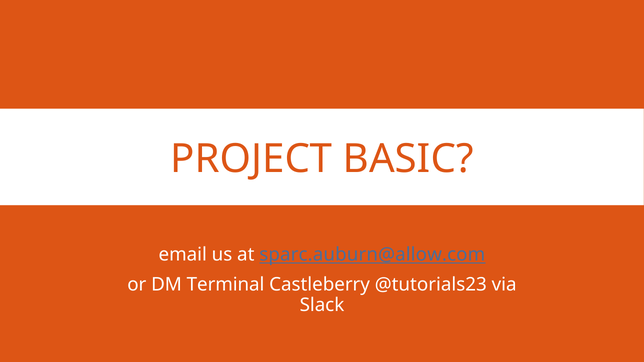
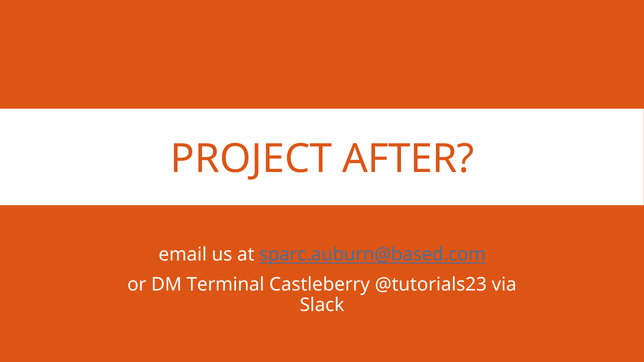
BASIC: BASIC -> AFTER (408, 159)
sparc.auburn@allow.com: sparc.auburn@allow.com -> sparc.auburn@based.com (372, 255)
